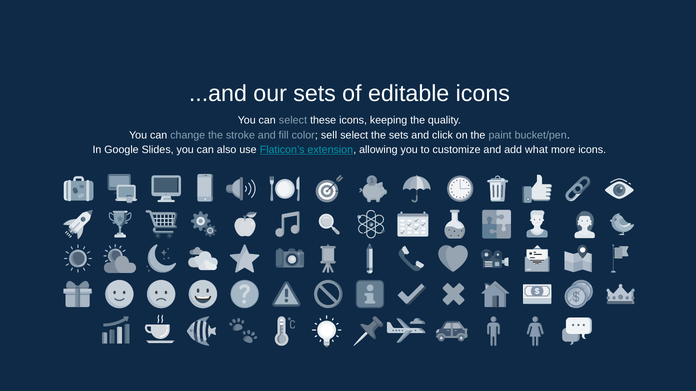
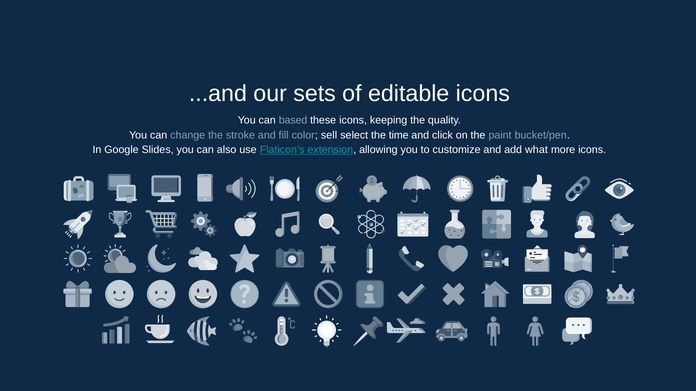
can select: select -> based (293, 121)
the sets: sets -> time (399, 135)
